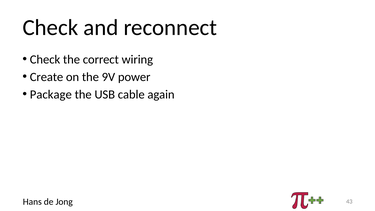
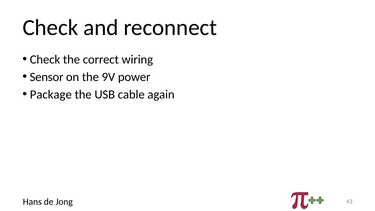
Create: Create -> Sensor (47, 77)
